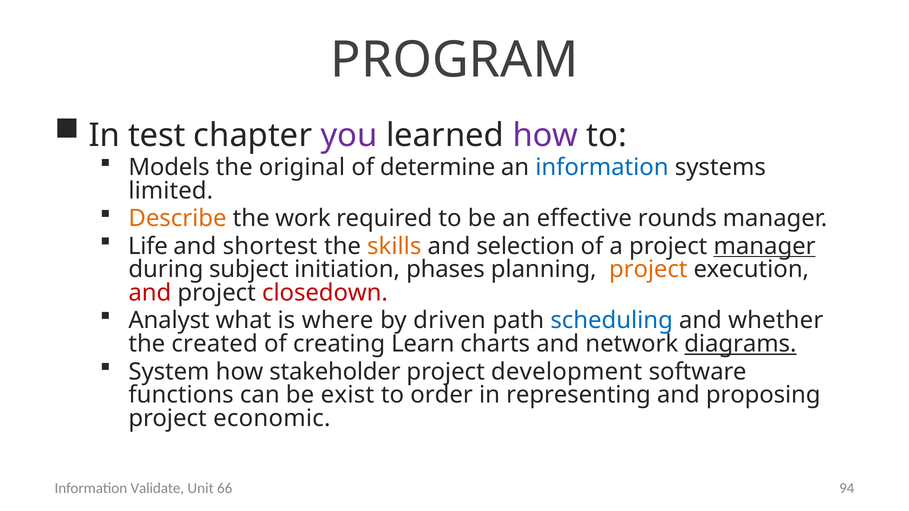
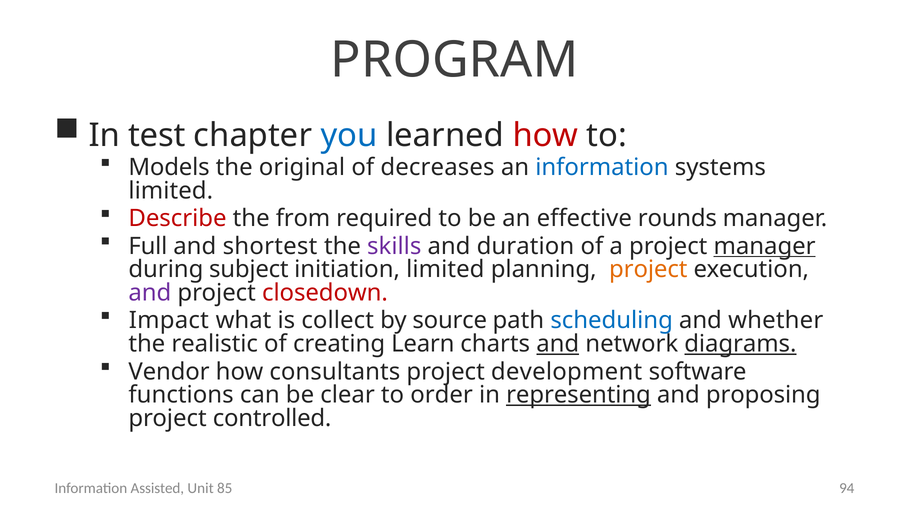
you colour: purple -> blue (349, 136)
how colour: purple -> red (545, 136)
determine: determine -> decreases (437, 167)
Describe colour: orange -> red (177, 219)
work: work -> from (303, 219)
Life: Life -> Full (148, 246)
skills colour: orange -> purple (394, 246)
selection: selection -> duration (525, 246)
initiation phases: phases -> limited (445, 270)
and colour: red -> purple (150, 293)
Analyst: Analyst -> Impact (169, 321)
where: where -> collect (338, 321)
driven: driven -> source (450, 321)
created: created -> realistic (215, 344)
and underline: none -> present (558, 344)
System: System -> Vendor (169, 372)
stakeholder: stakeholder -> consultants (335, 372)
exist: exist -> clear (348, 395)
representing underline: none -> present (579, 395)
economic: economic -> controlled (272, 418)
Validate: Validate -> Assisted (157, 489)
66: 66 -> 85 (225, 489)
